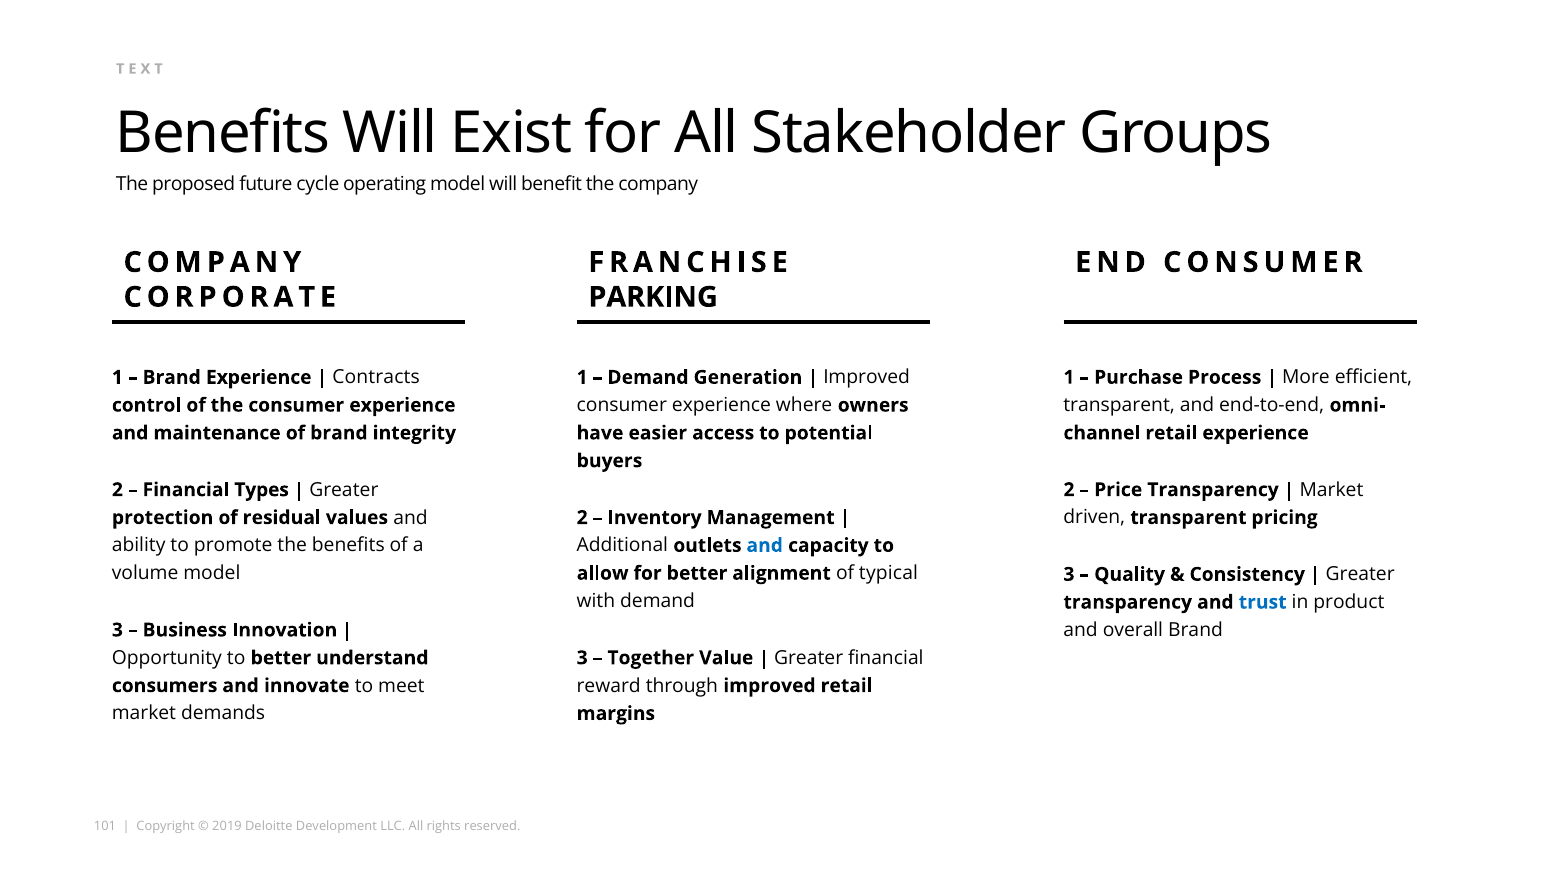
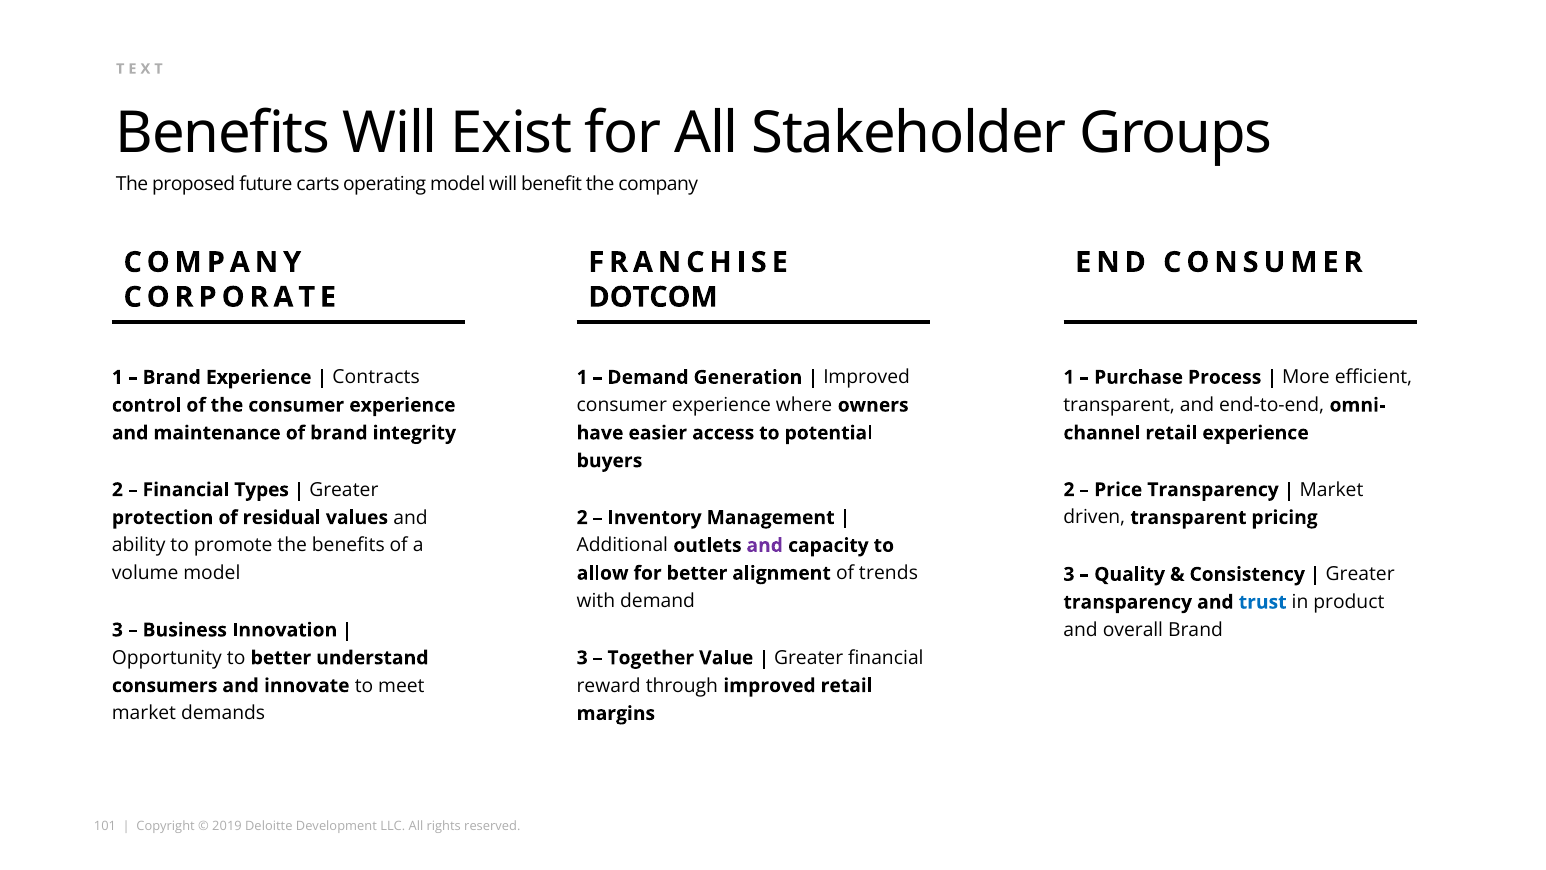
cycle: cycle -> carts (318, 185)
PARKING: PARKING -> DOTCOM (653, 297)
and colour: blue -> purple (765, 545)
typical: typical -> trends (889, 573)
